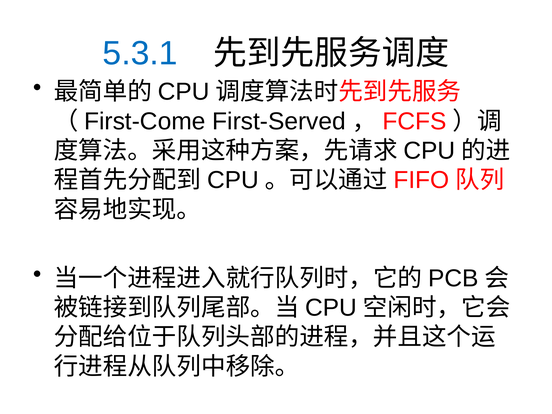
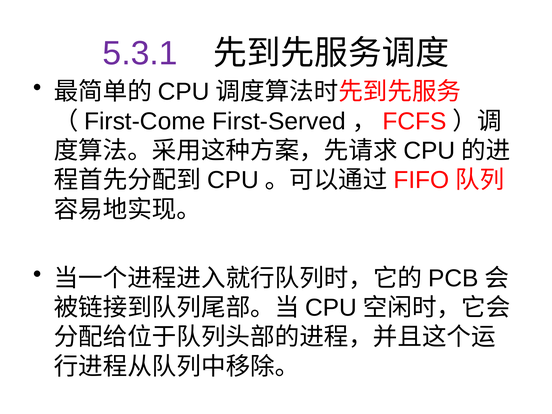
5.3.1 colour: blue -> purple (140, 53)
